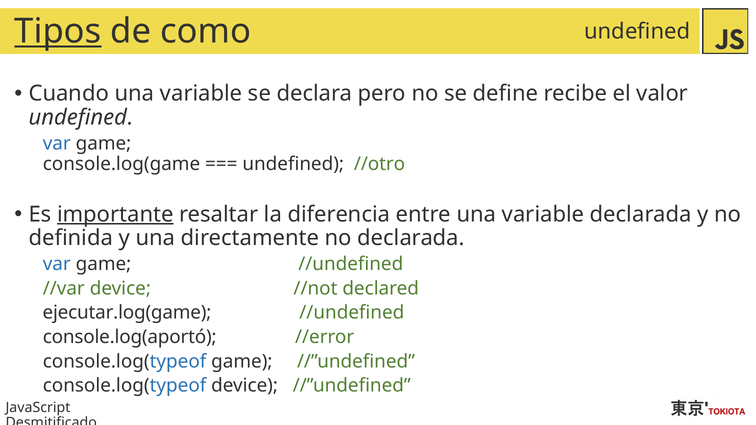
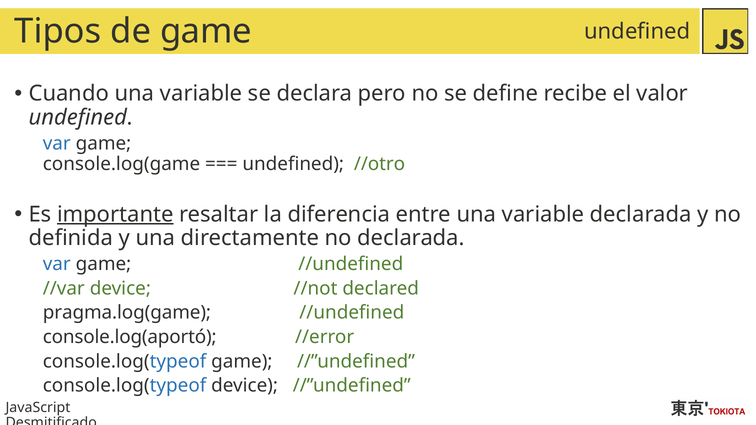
Tipos underline: present -> none (58, 32)
de como: como -> game (206, 32)
ejecutar.log(game: ejecutar.log(game -> pragma.log(game (127, 313)
